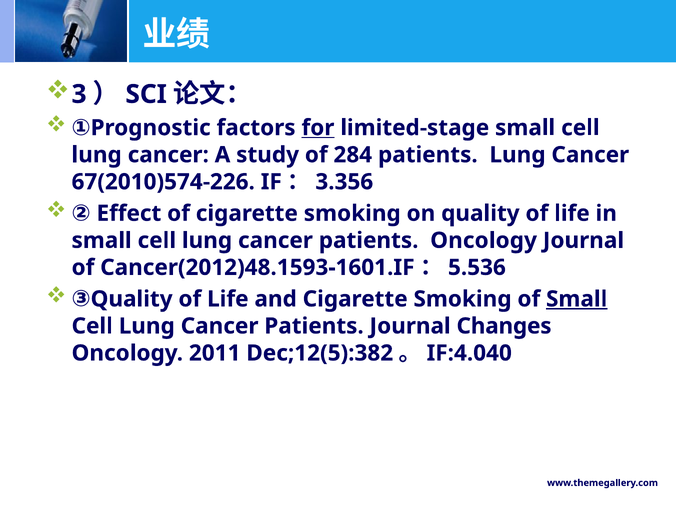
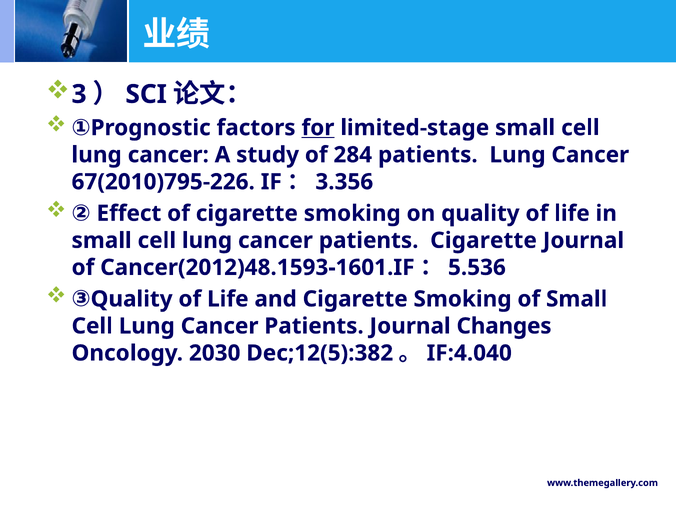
67(2010)574-226: 67(2010)574-226 -> 67(2010)795-226 (163, 182)
patients Oncology: Oncology -> Cigarette (484, 240)
Small underline: present -> none (577, 299)
2011: 2011 -> 2030 (215, 353)
